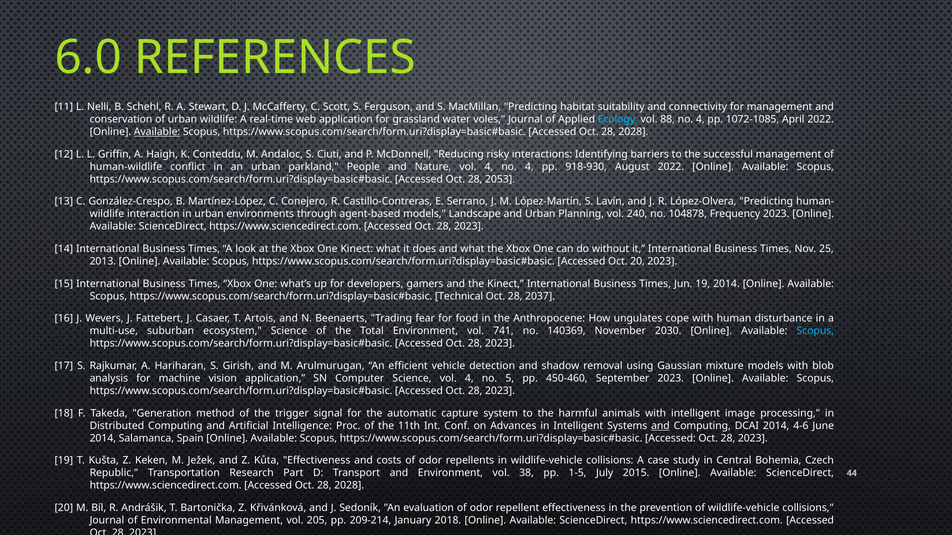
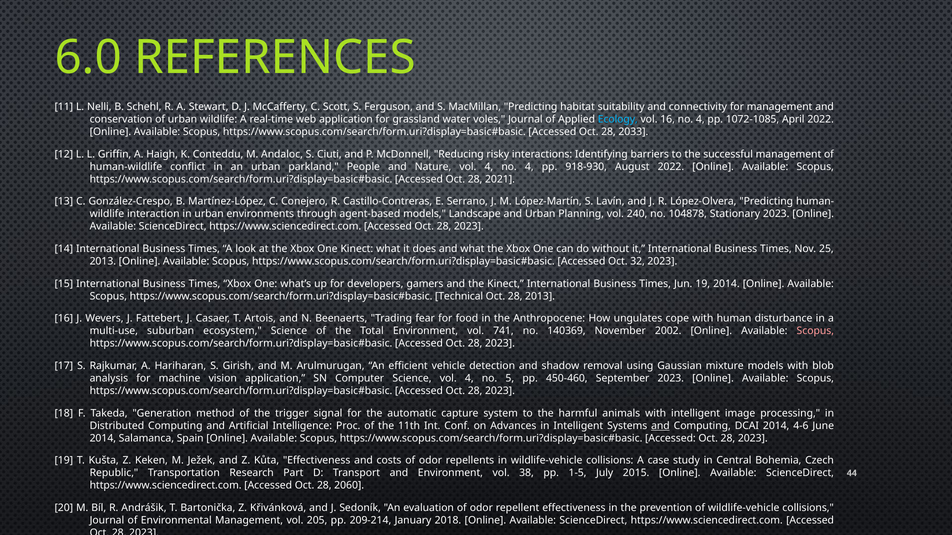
vol 88: 88 -> 16 (668, 119)
Available underline: present -> none (157, 132)
2028: 2028 -> 2033 (633, 132)
2053: 2053 -> 2021 (500, 179)
Frequency: Frequency -> Stationary (735, 214)
Oct 20: 20 -> 32 (638, 262)
28 2037: 2037 -> 2013 (540, 296)
2030: 2030 -> 2002 (668, 331)
Scopus colour: light blue -> pink (815, 331)
2028: 2028 -> 2060 (349, 486)
